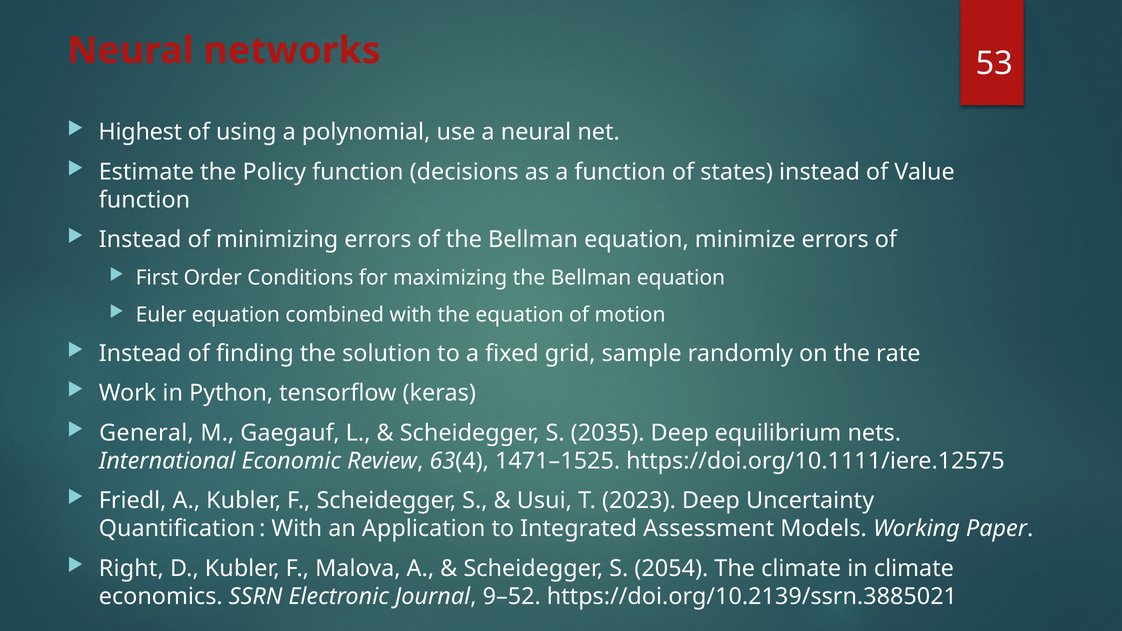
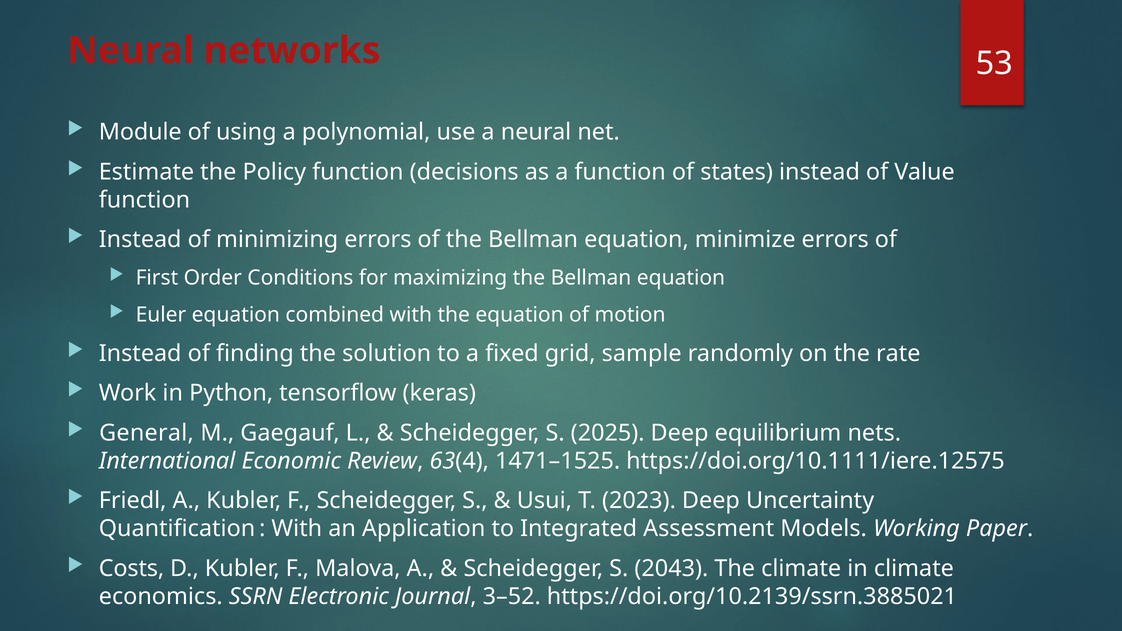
Highest: Highest -> Module (140, 132)
2035: 2035 -> 2025 (608, 433)
Right: Right -> Costs (131, 569)
2054: 2054 -> 2043 (671, 569)
9–52: 9–52 -> 3–52 (512, 597)
